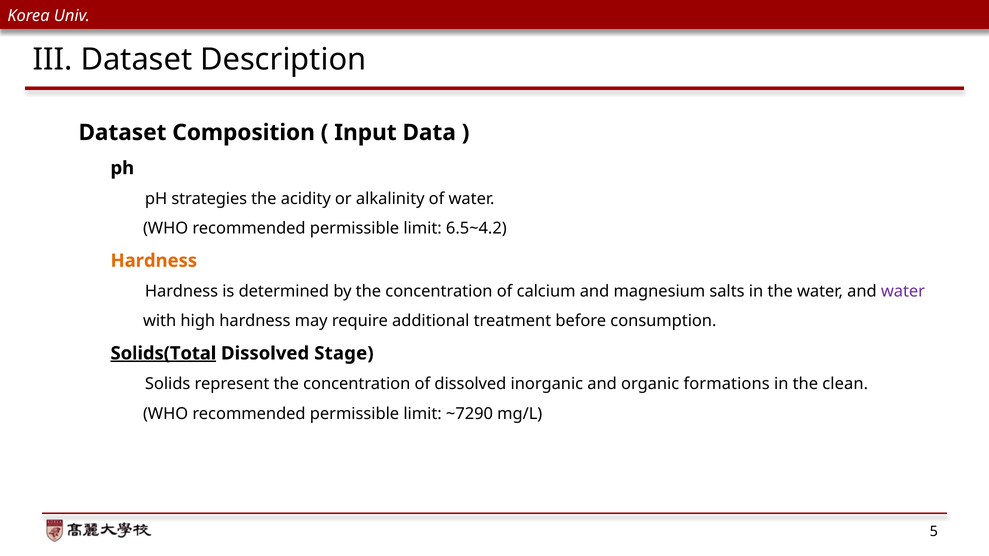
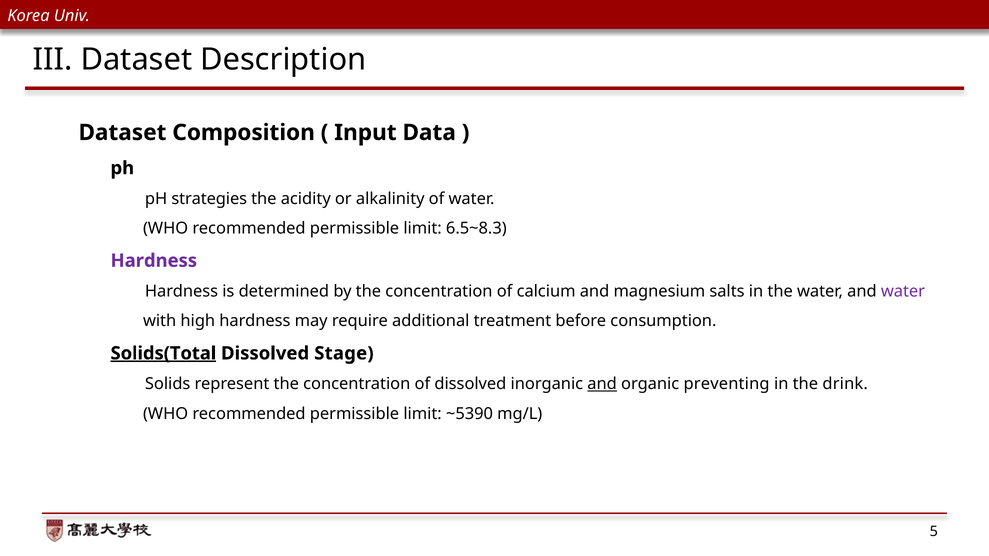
6.5~4.2: 6.5~4.2 -> 6.5~8.3 (476, 229)
Hardness colour: orange -> purple (154, 261)
and underline: none -> present (602, 384)
formations: formations -> preventing (727, 384)
clean: clean -> drink (845, 384)
~7290: ~7290 -> ~5390 (469, 414)
